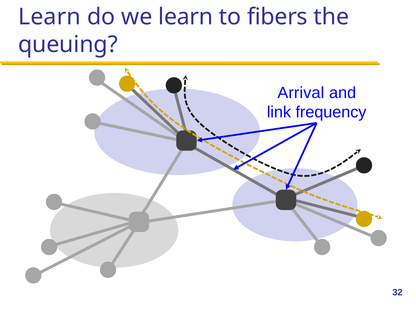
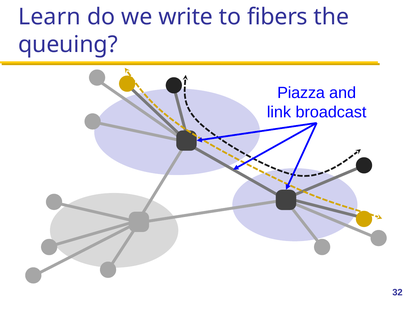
we learn: learn -> write (186, 17)
Arrival: Arrival -> Piazza (301, 93)
frequency: frequency -> broadcast (331, 112)
